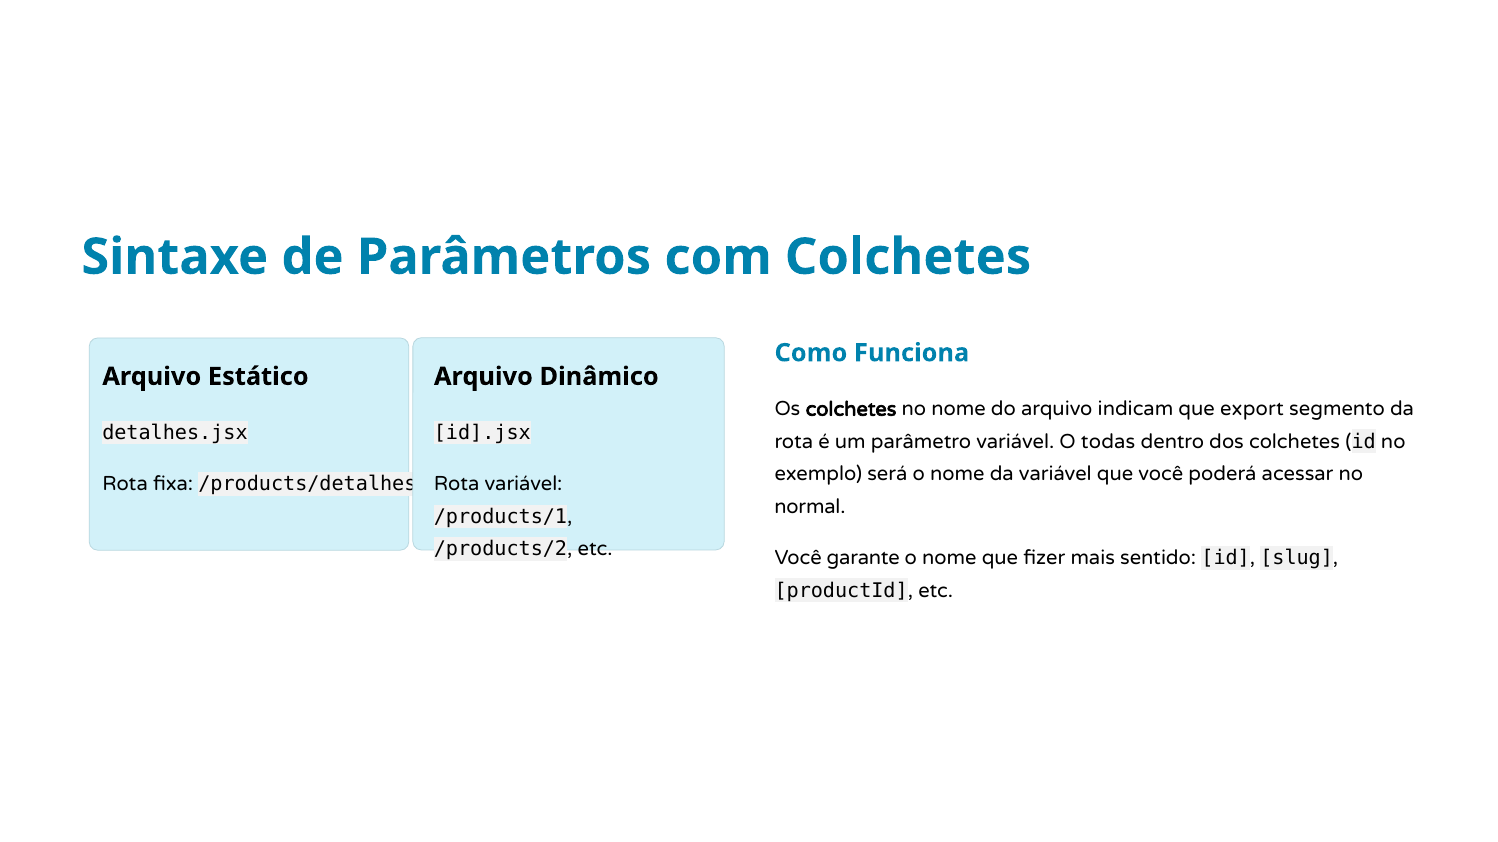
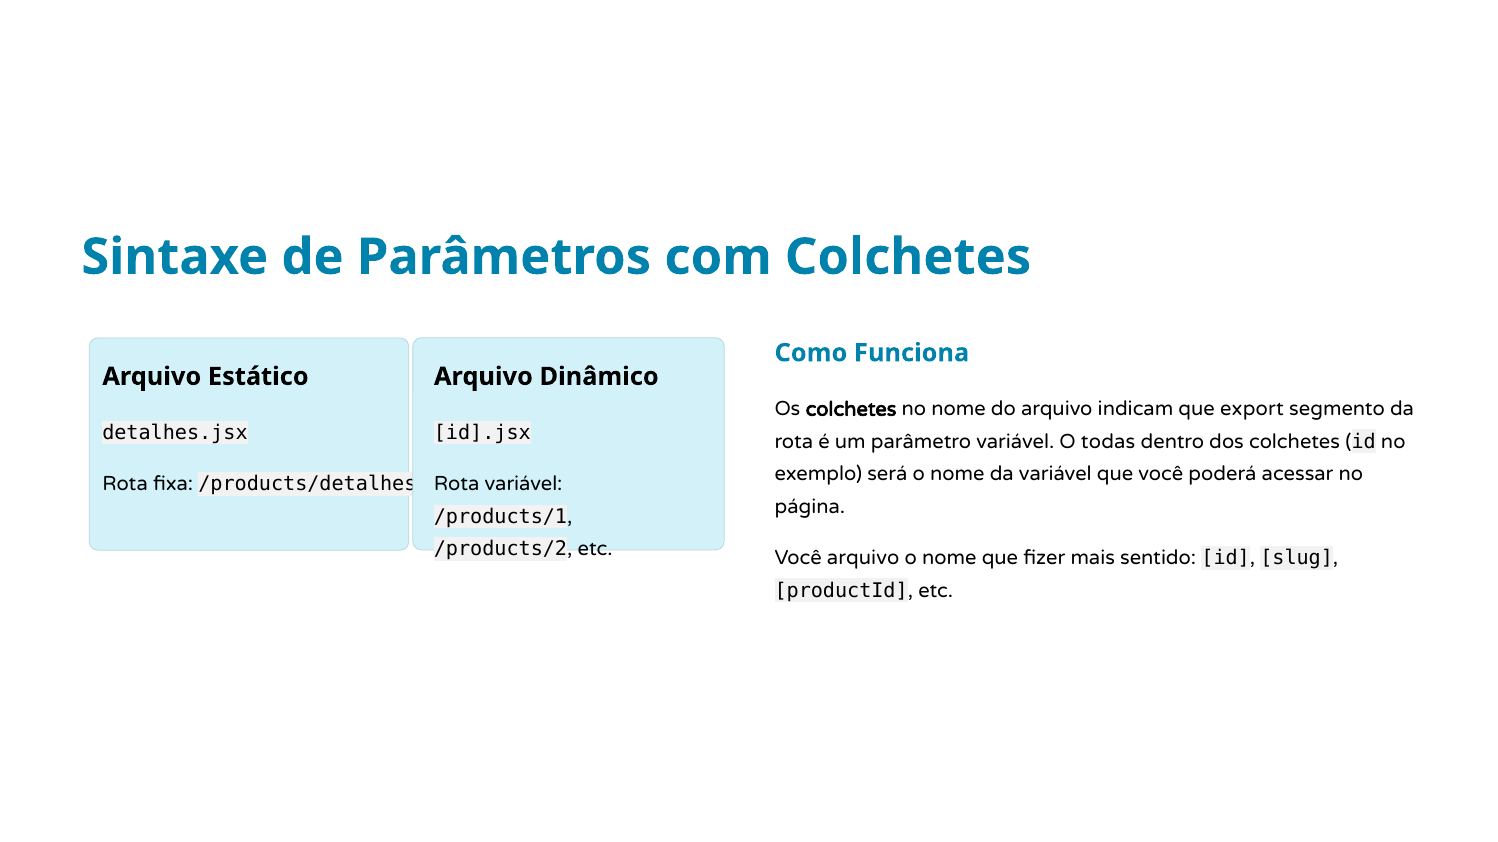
normal: normal -> página (810, 507)
Você garante: garante -> arquivo (863, 558)
